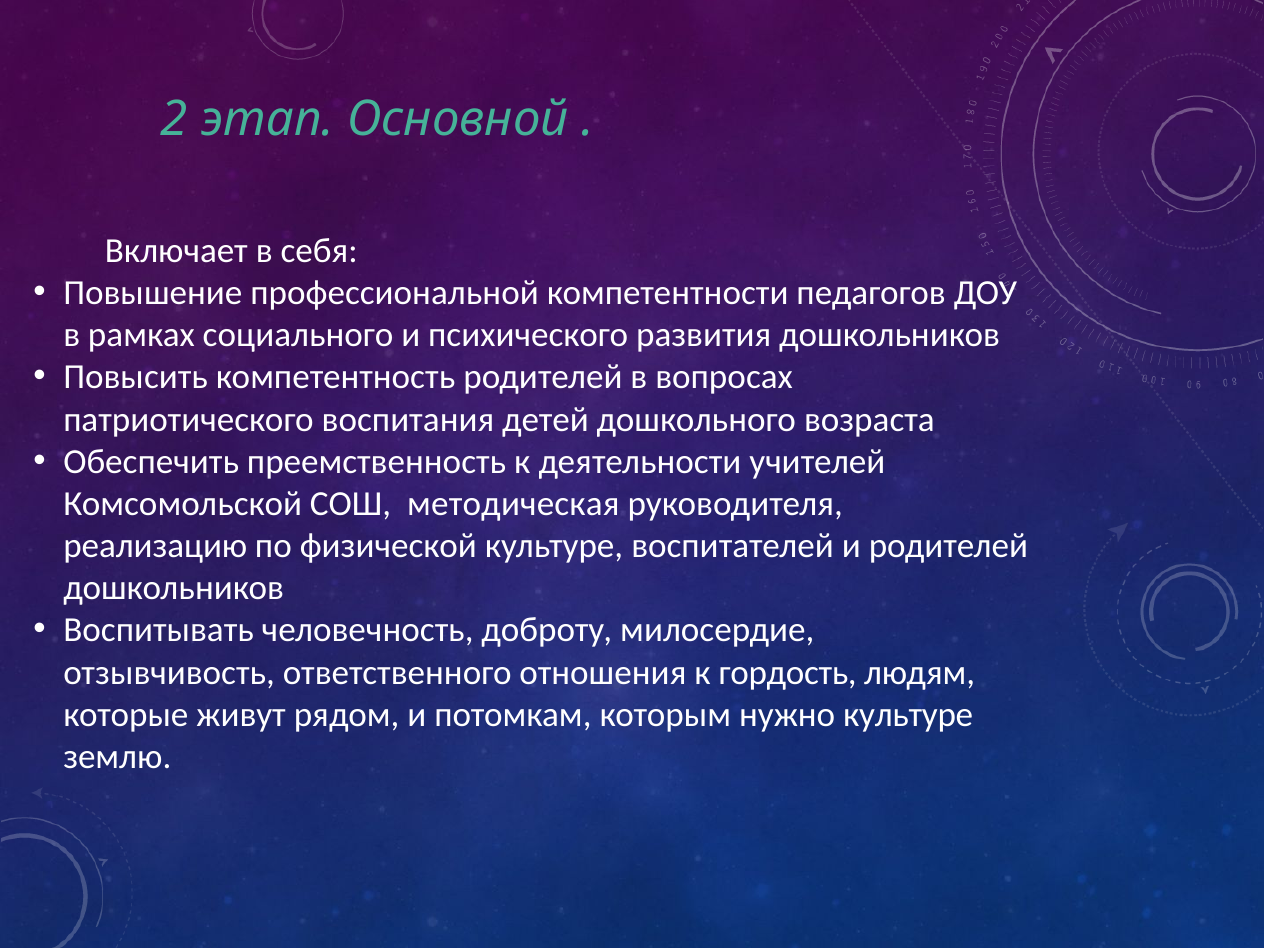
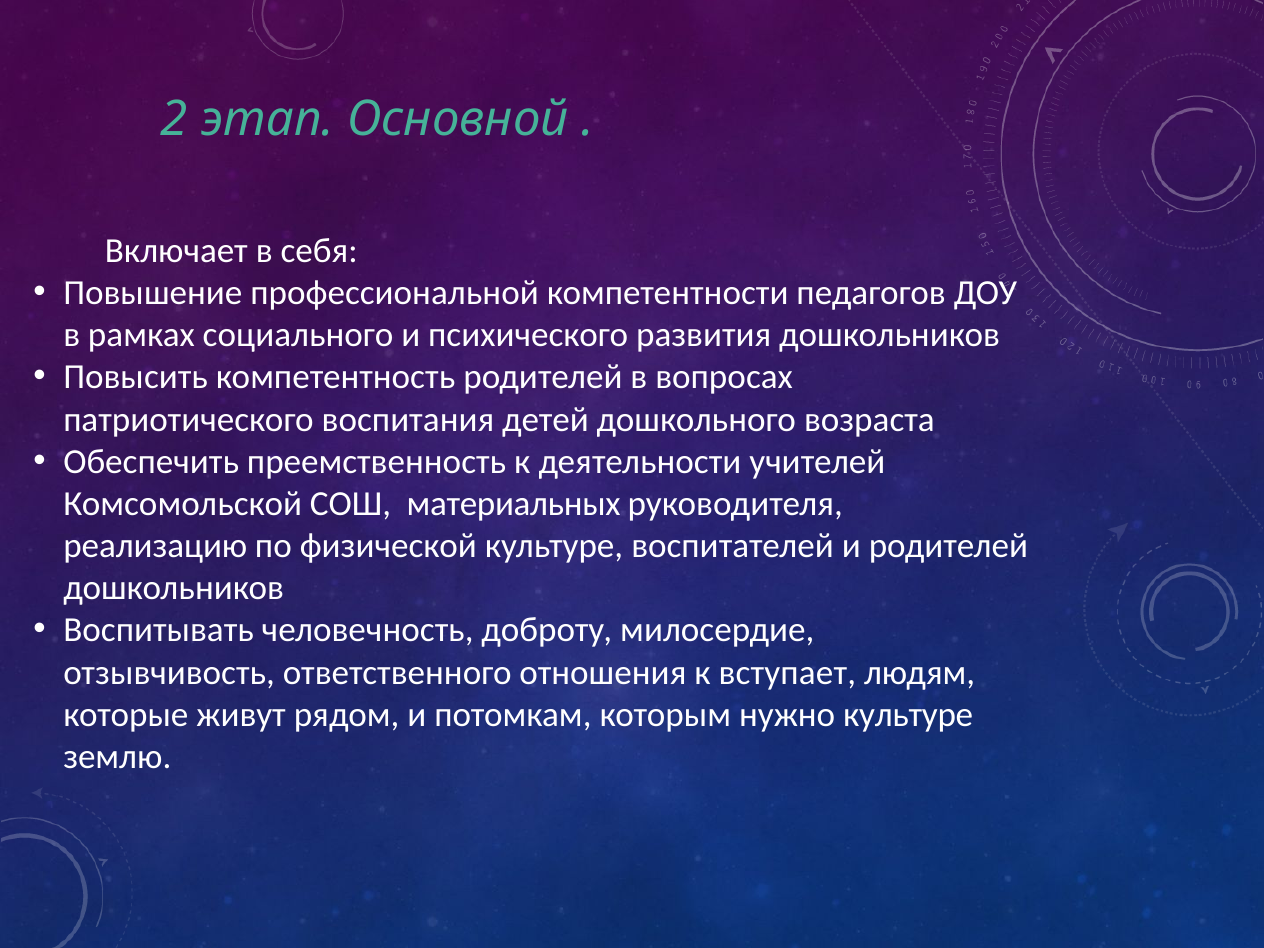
методическая: методическая -> материальных (514, 504)
гордость: гордость -> вступает (787, 672)
